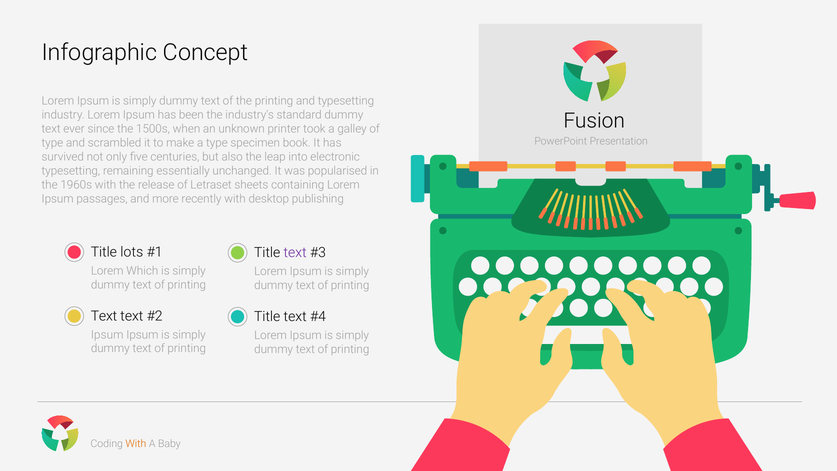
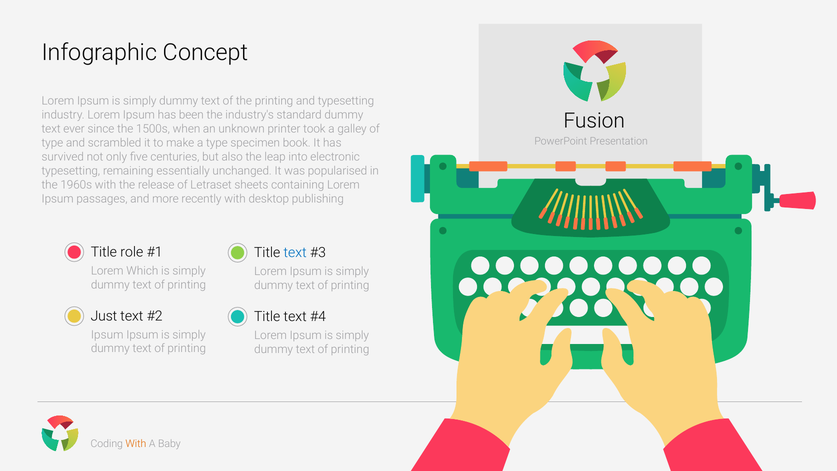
lots: lots -> role (132, 252)
text colour: purple -> blue (295, 252)
Text: Text -> Just (104, 316)
